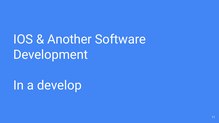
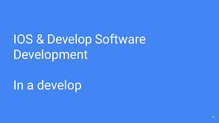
Another: Another -> Develop (70, 39)
